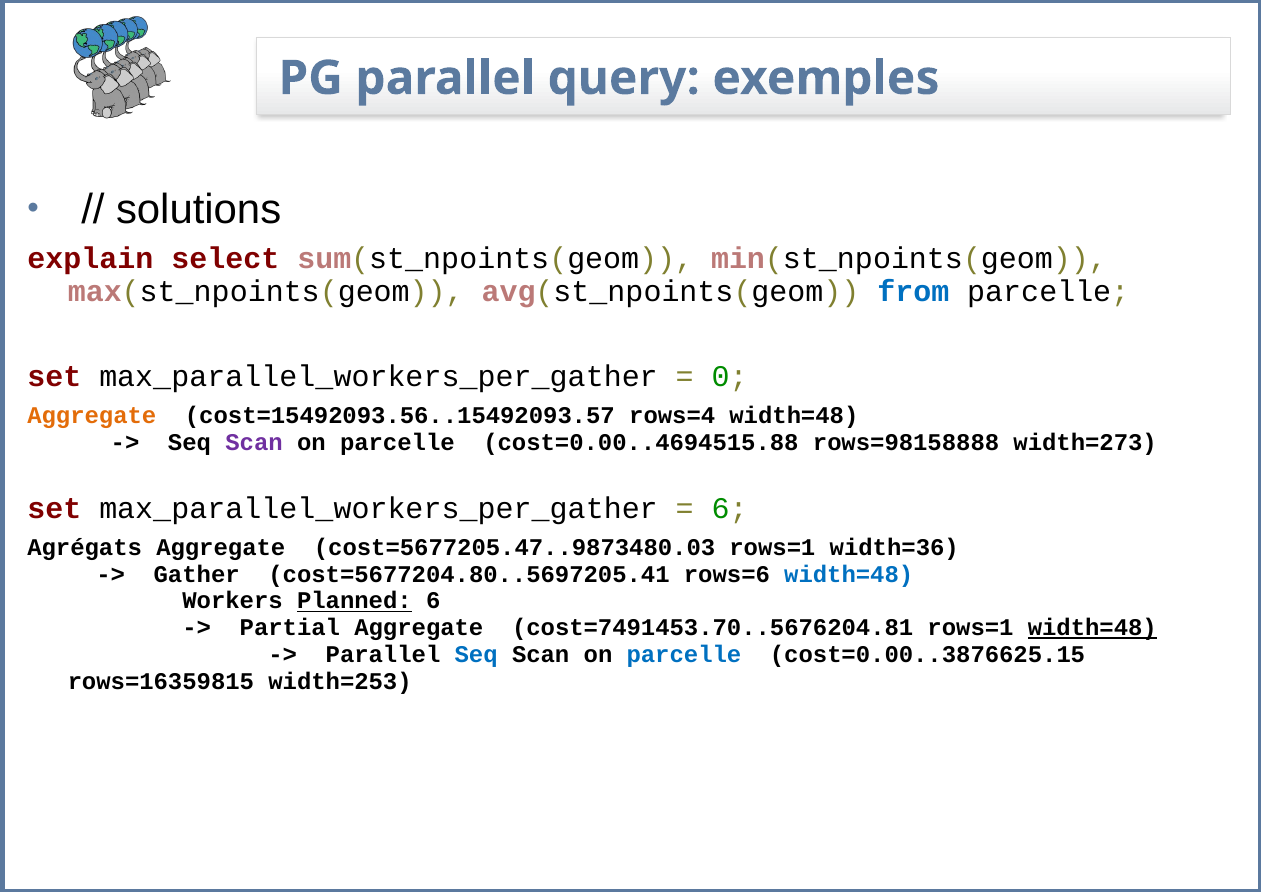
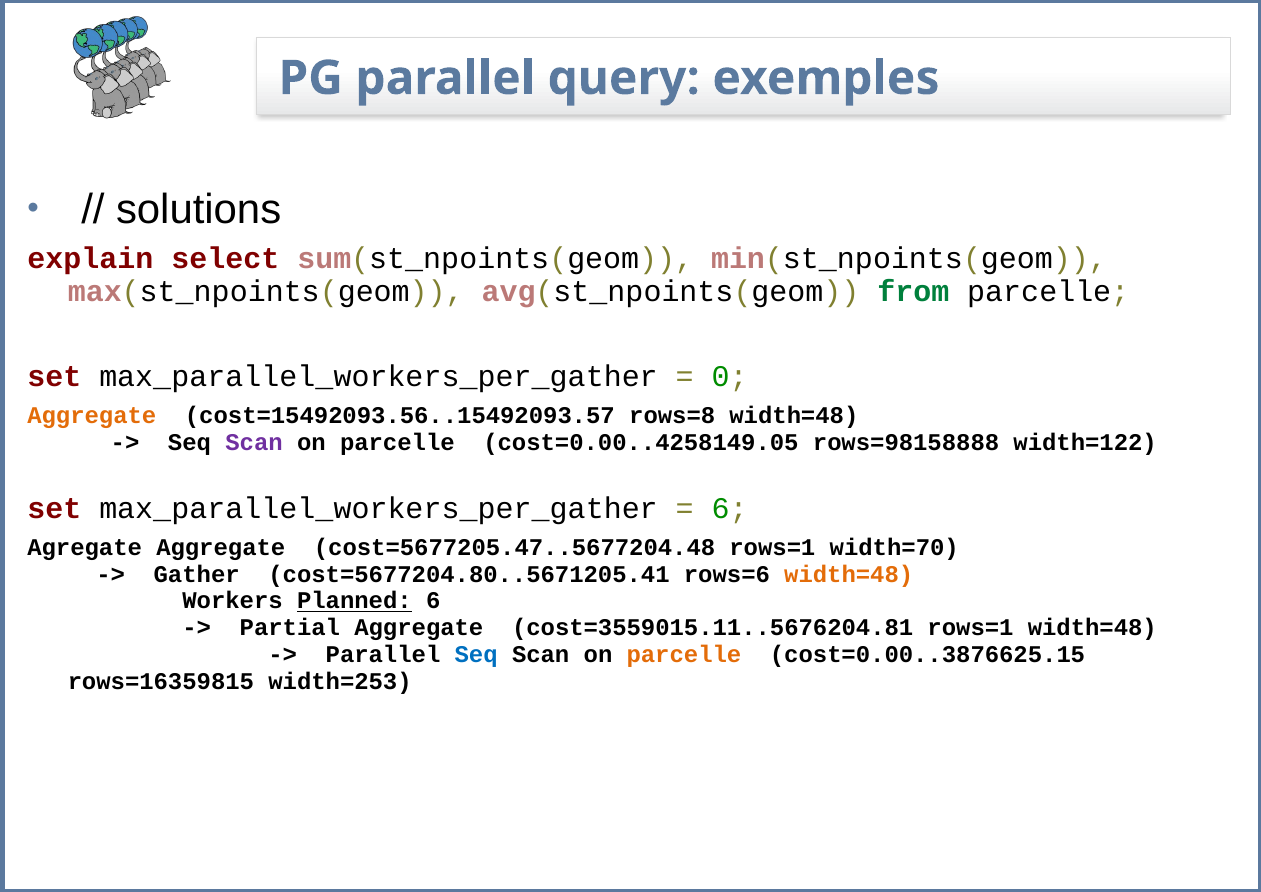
from colour: blue -> green (913, 292)
rows=4: rows=4 -> rows=8 (672, 416)
cost=0.00..4694515.88: cost=0.00..4694515.88 -> cost=0.00..4258149.05 (641, 442)
width=273: width=273 -> width=122 (1085, 442)
Agrégats: Agrégats -> Agregate (85, 547)
cost=5677205.47..9873480.03: cost=5677205.47..9873480.03 -> cost=5677205.47..5677204.48 (515, 547)
width=36: width=36 -> width=70 (894, 547)
cost=5677204.80..5697205.41: cost=5677204.80..5697205.41 -> cost=5677204.80..5671205.41 (469, 574)
width=48 colour: blue -> orange (849, 574)
cost=7491453.70..5676204.81: cost=7491453.70..5676204.81 -> cost=3559015.11..5676204.81 (713, 628)
width=48 underline: present -> none (1092, 628)
parcelle colour: blue -> orange (684, 654)
